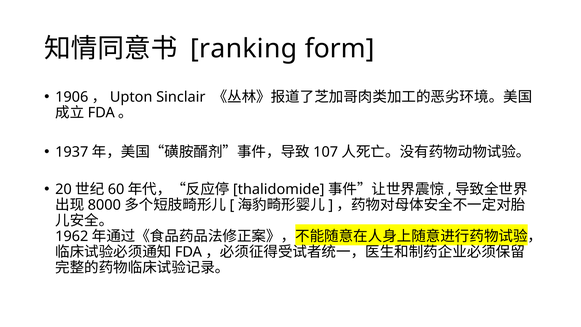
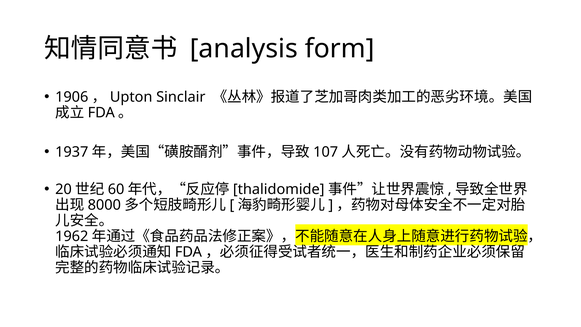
ranking: ranking -> analysis (244, 49)
